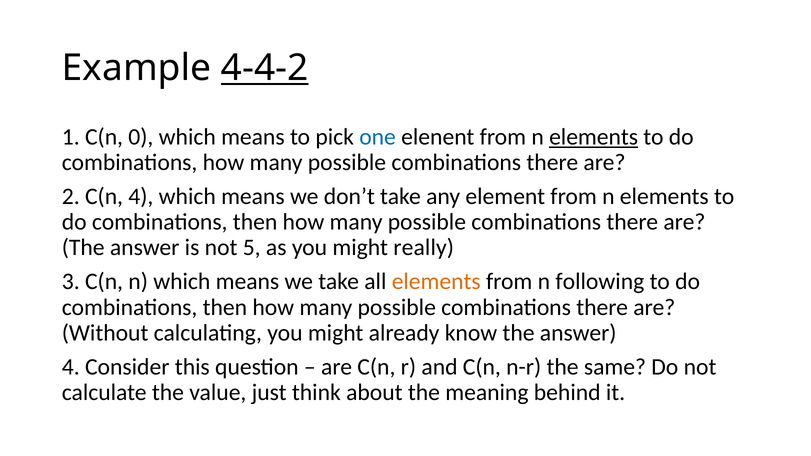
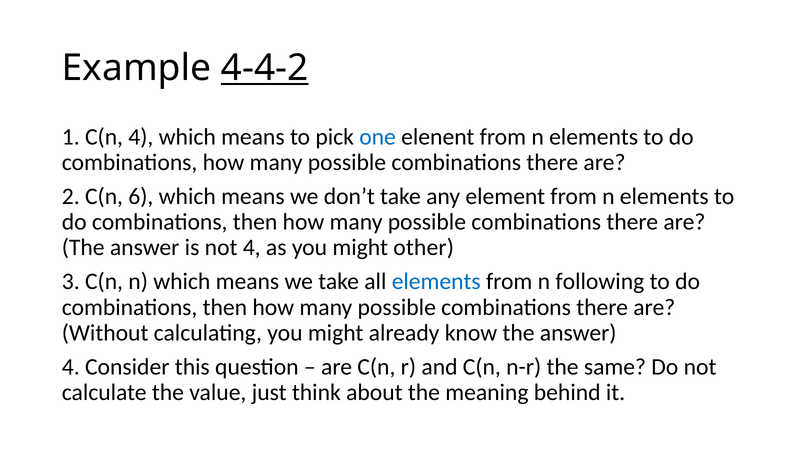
C(n 0: 0 -> 4 (141, 137)
elements underline: present -> none (594, 137)
C(n 4: 4 -> 6 (141, 197)
not 5: 5 -> 4 (252, 248)
really: really -> other (424, 248)
elements colour: orange -> blue (436, 282)
